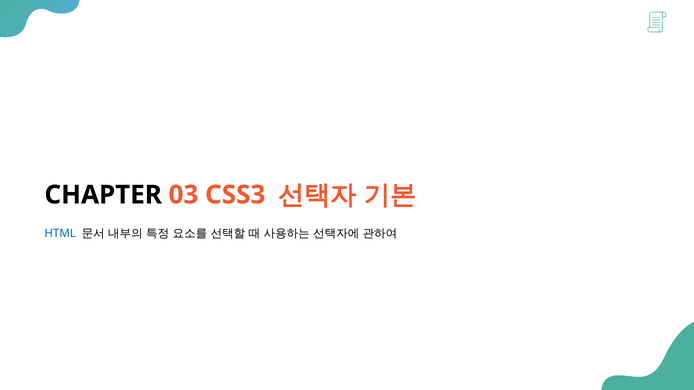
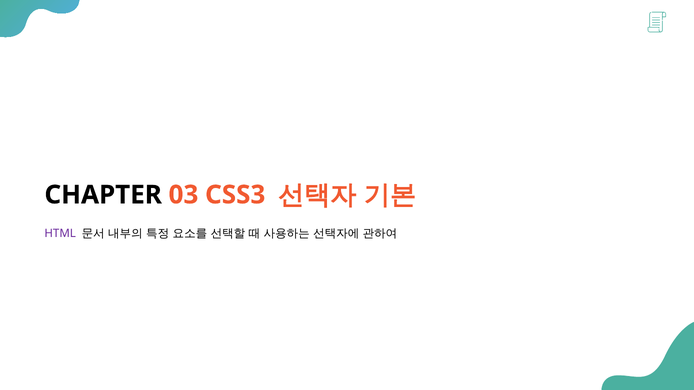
HTML colour: blue -> purple (60, 234)
